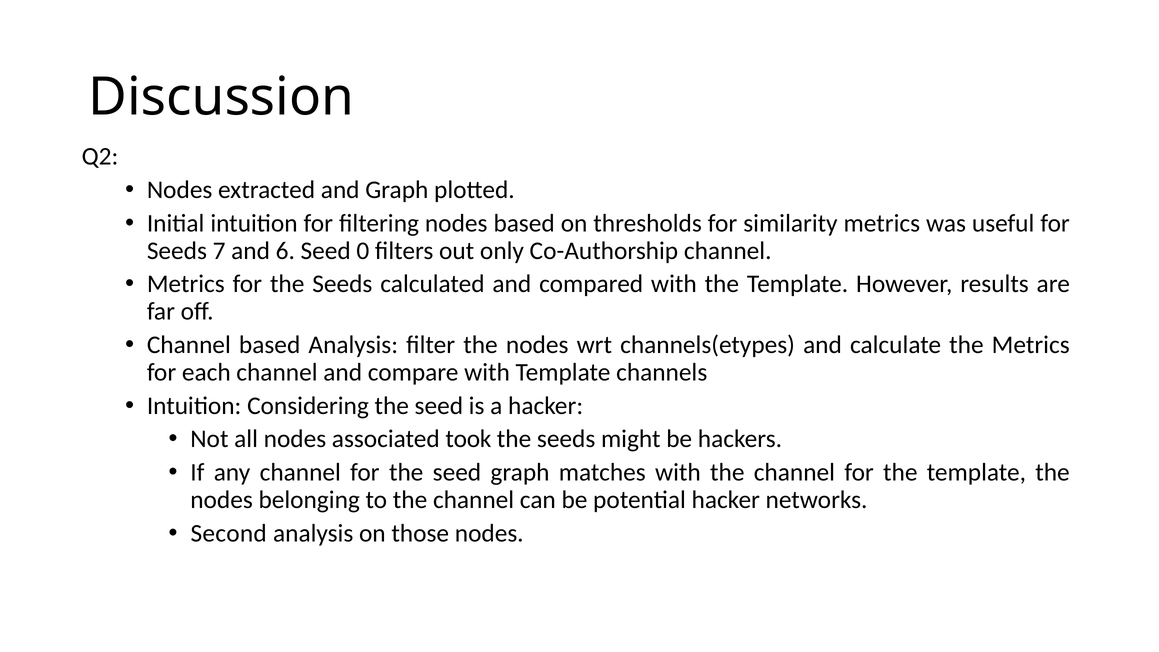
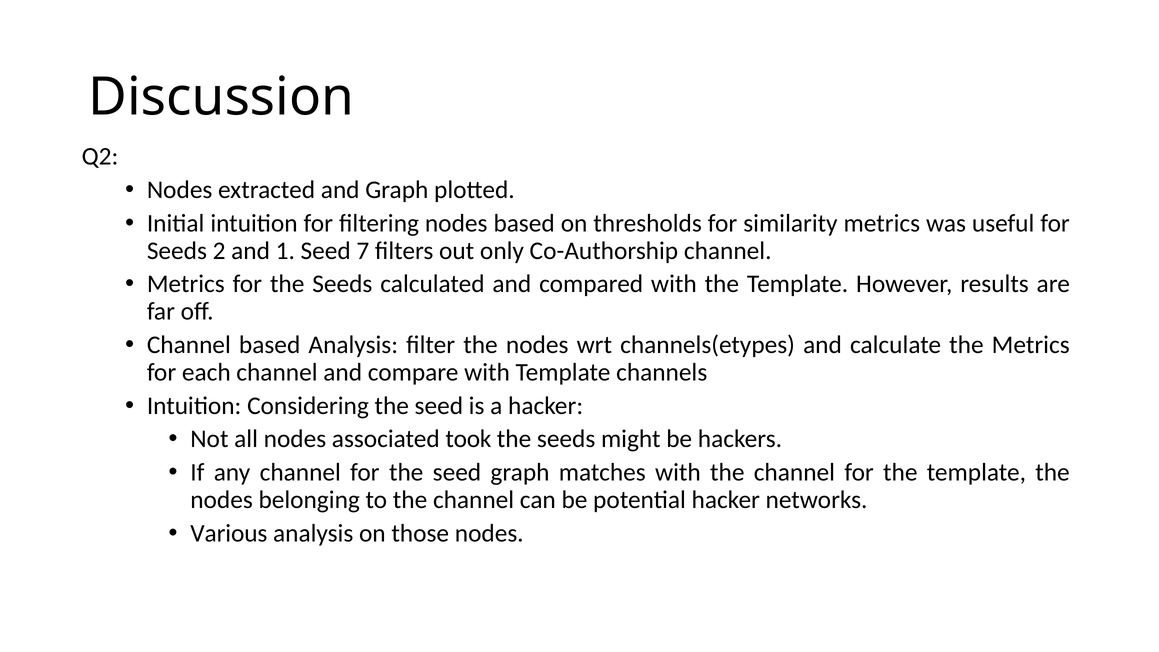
7: 7 -> 2 (219, 251)
6: 6 -> 1 (285, 251)
0: 0 -> 7 (363, 251)
Second: Second -> Various (229, 533)
